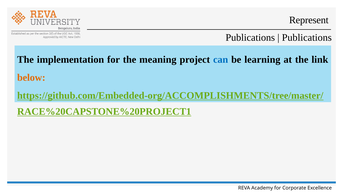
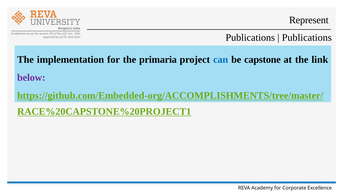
meaning: meaning -> primaria (158, 60)
learning: learning -> capstone (262, 60)
below colour: orange -> purple (31, 78)
